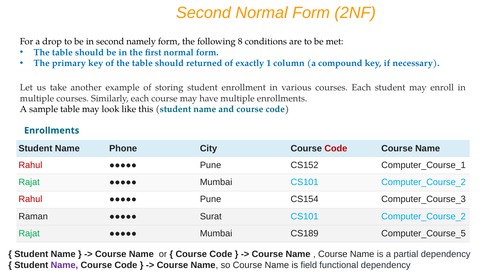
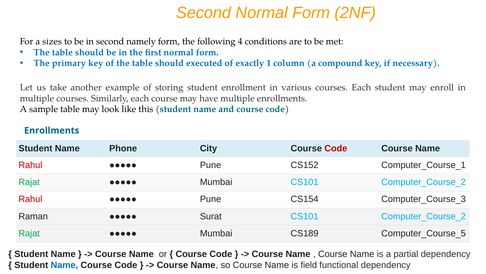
drop: drop -> sizes (52, 41)
8: 8 -> 4 (240, 41)
returned: returned -> executed (204, 63)
Name colour: purple -> blue (64, 265)
